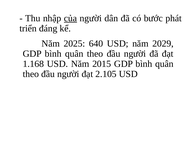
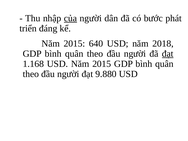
2025: 2025 -> 2015 (74, 44)
2029: 2029 -> 2018 (163, 44)
đạt underline: none -> present (168, 54)
2.105: 2.105 -> 9.880 (106, 74)
